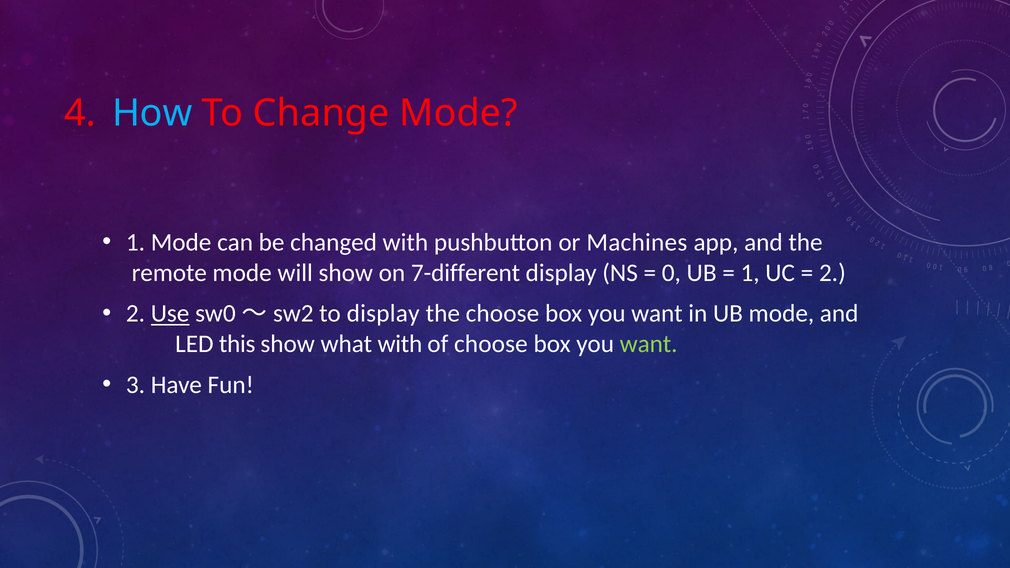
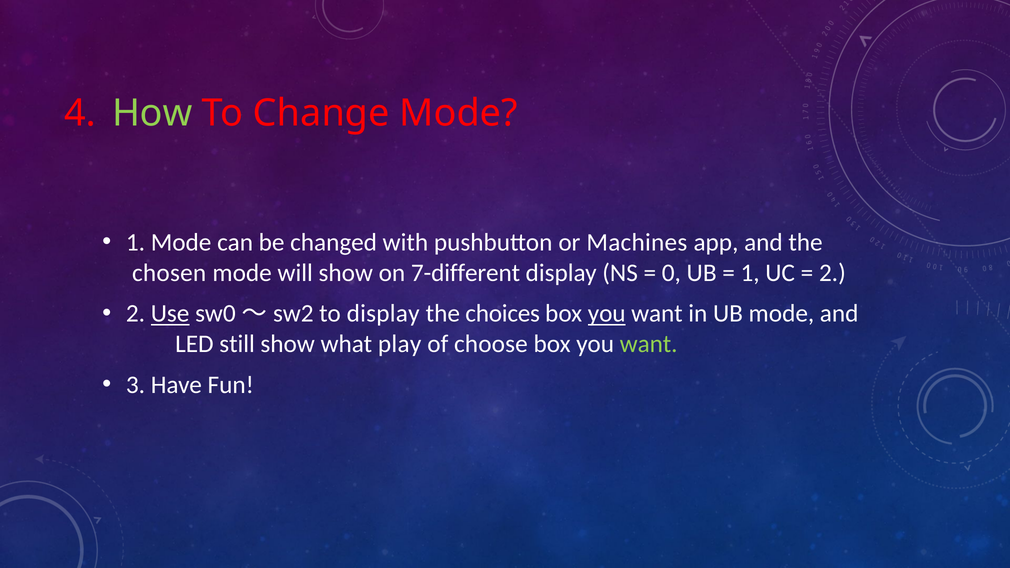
How colour: light blue -> light green (152, 113)
remote: remote -> chosen (169, 273)
the choose: choose -> choices (503, 314)
you underline: none -> present (607, 314)
this: this -> still (237, 344)
what with: with -> play (400, 344)
